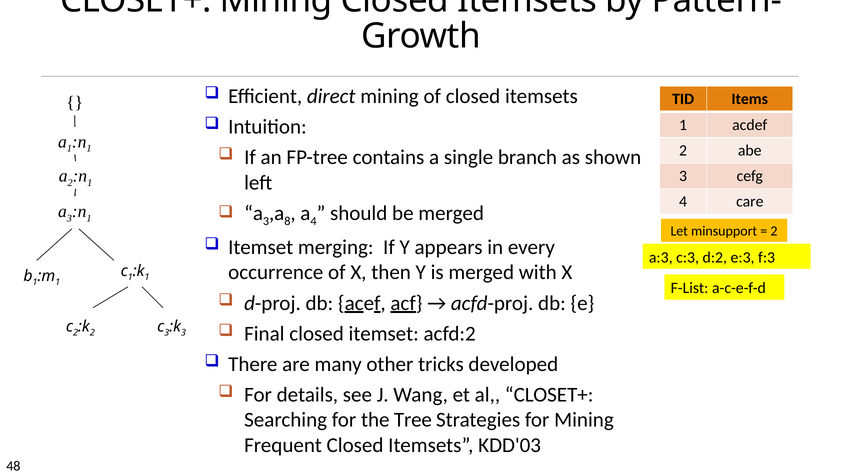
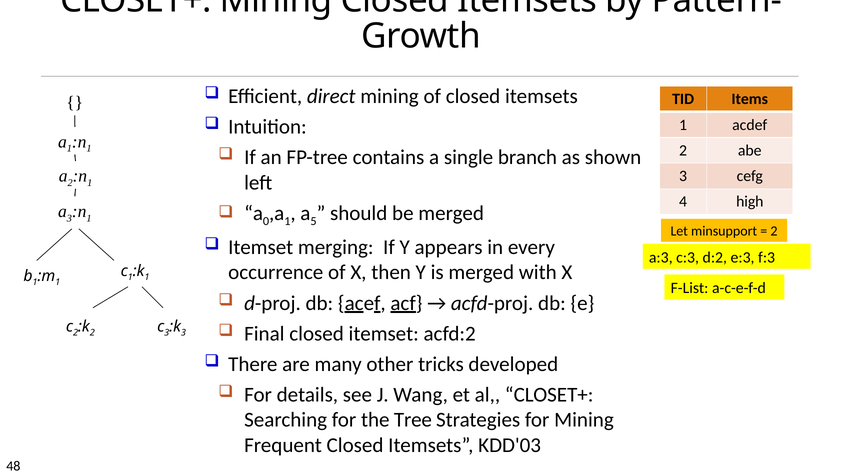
care: care -> high (750, 202)
3: 3 -> 0 (266, 221)
8: 8 -> 1 (287, 221)
a 4: 4 -> 5 (313, 221)
